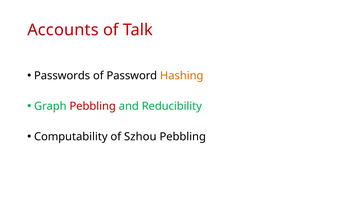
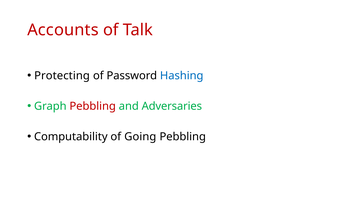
Passwords: Passwords -> Protecting (62, 76)
Hashing colour: orange -> blue (182, 76)
Reducibility: Reducibility -> Adversaries (172, 106)
Szhou: Szhou -> Going (140, 137)
